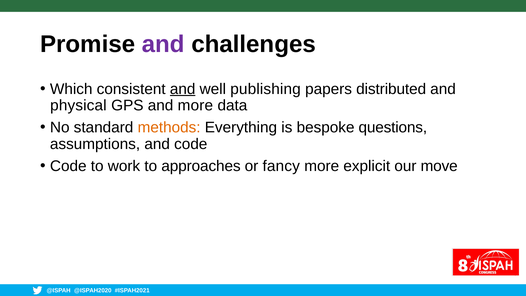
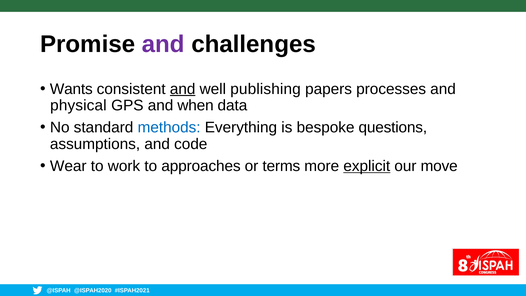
Which: Which -> Wants (71, 89)
distributed: distributed -> processes (391, 89)
and more: more -> when (196, 105)
methods colour: orange -> blue (169, 127)
Code: Code -> Wear (68, 166)
fancy: fancy -> terms (281, 166)
explicit underline: none -> present (367, 166)
